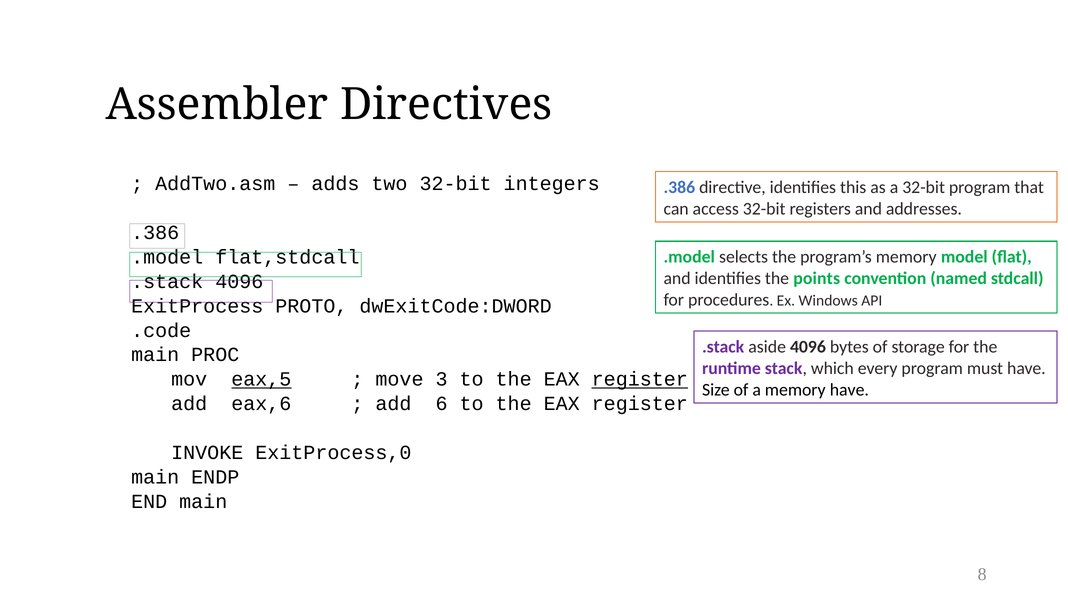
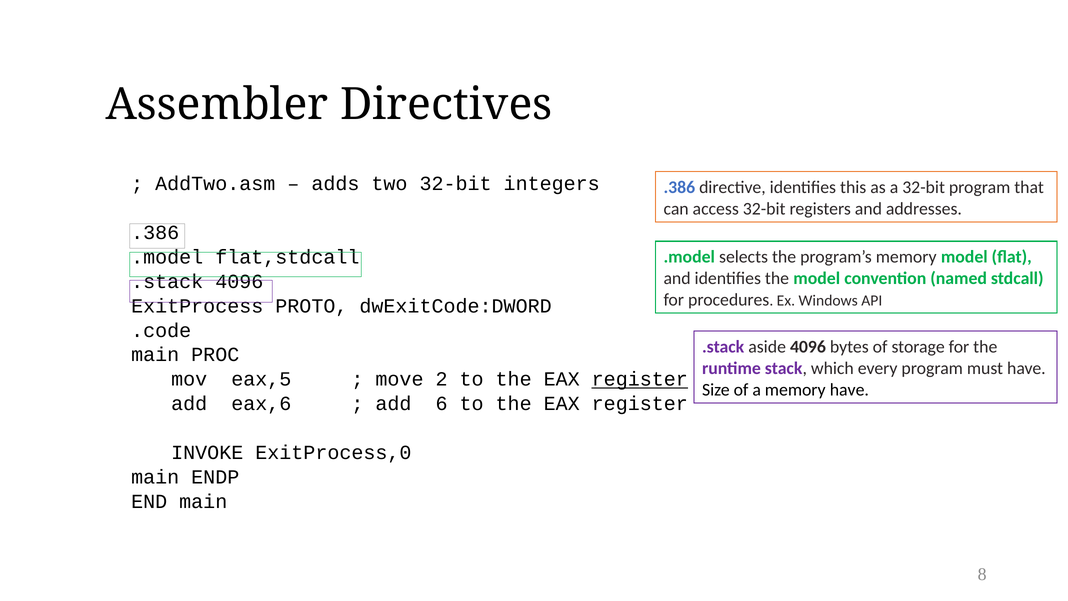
the points: points -> model (817, 278)
eax,5 underline: present -> none (261, 379)
3: 3 -> 2 (442, 379)
